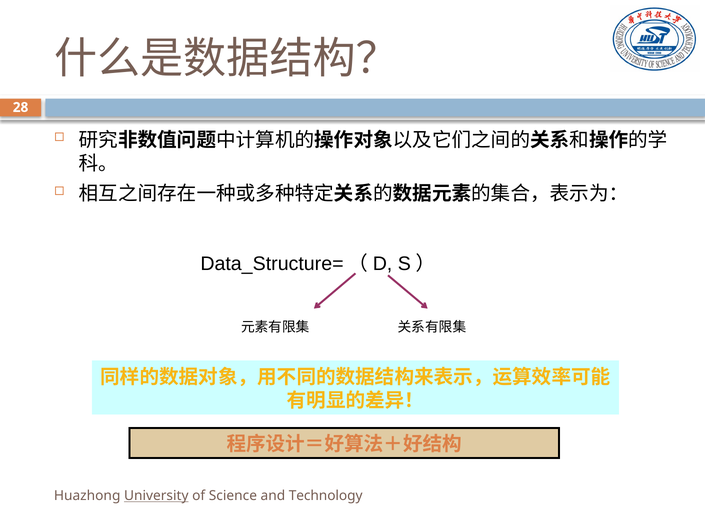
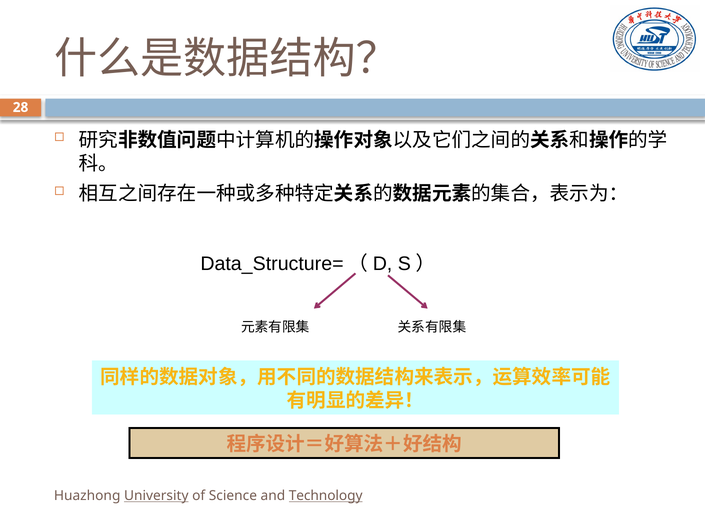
Technology underline: none -> present (326, 496)
